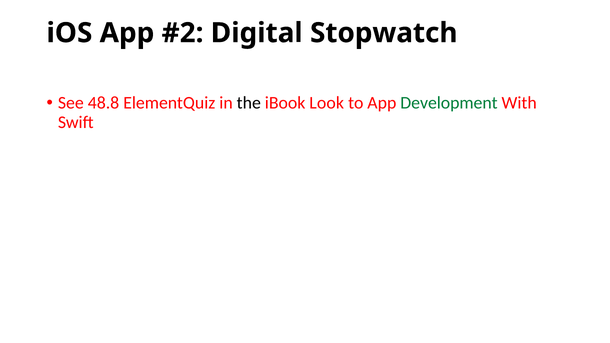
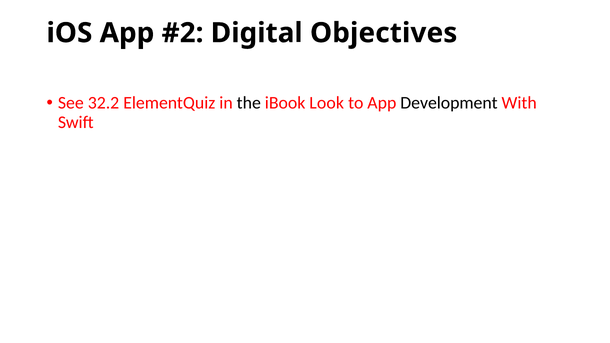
Stopwatch: Stopwatch -> Objectives (384, 33)
48.8: 48.8 -> 32.2 (103, 103)
Development colour: green -> black (449, 103)
